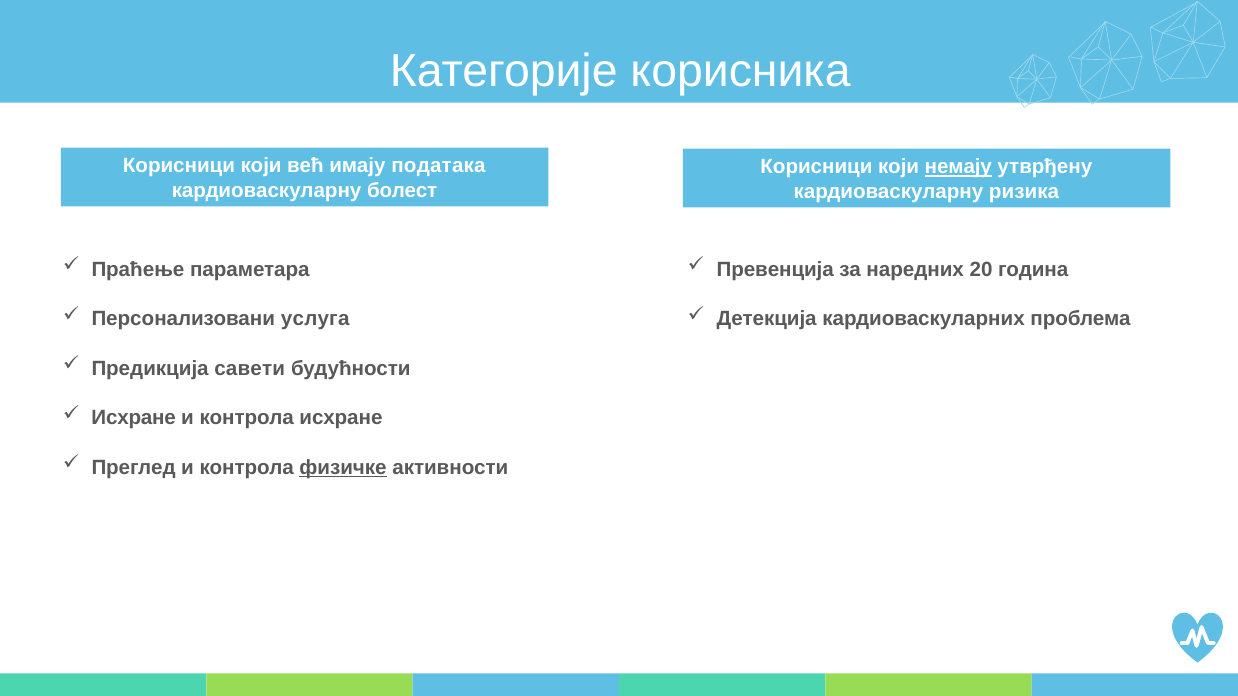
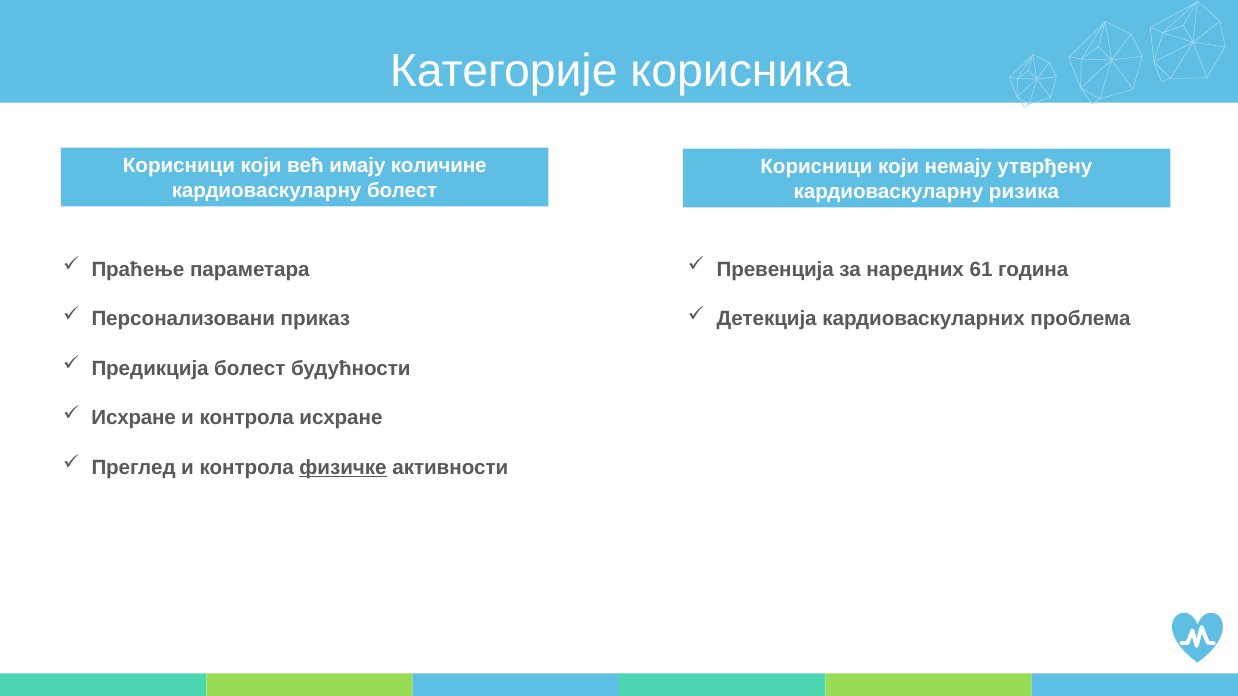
података: података -> количине (439, 166)
немају underline: present -> none (958, 167)
20: 20 -> 61 (981, 270)
услуга: услуга -> приказ (315, 319)
Предикција савети: савети -> болест (250, 369)
